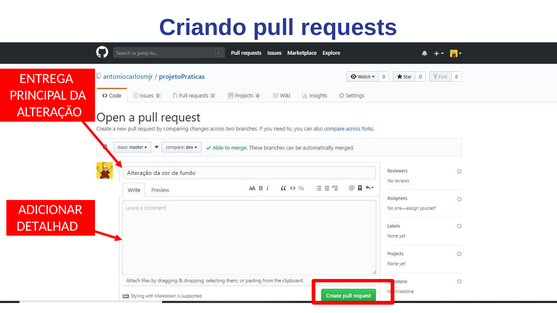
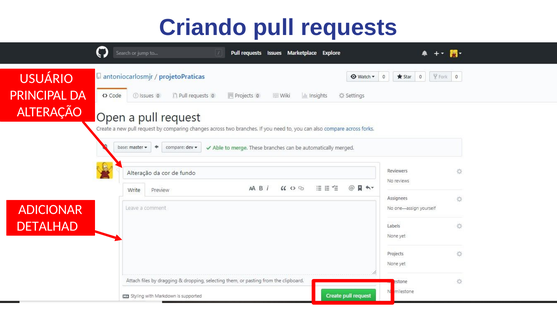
ENTREGA: ENTREGA -> USUÁRIO (46, 79)
